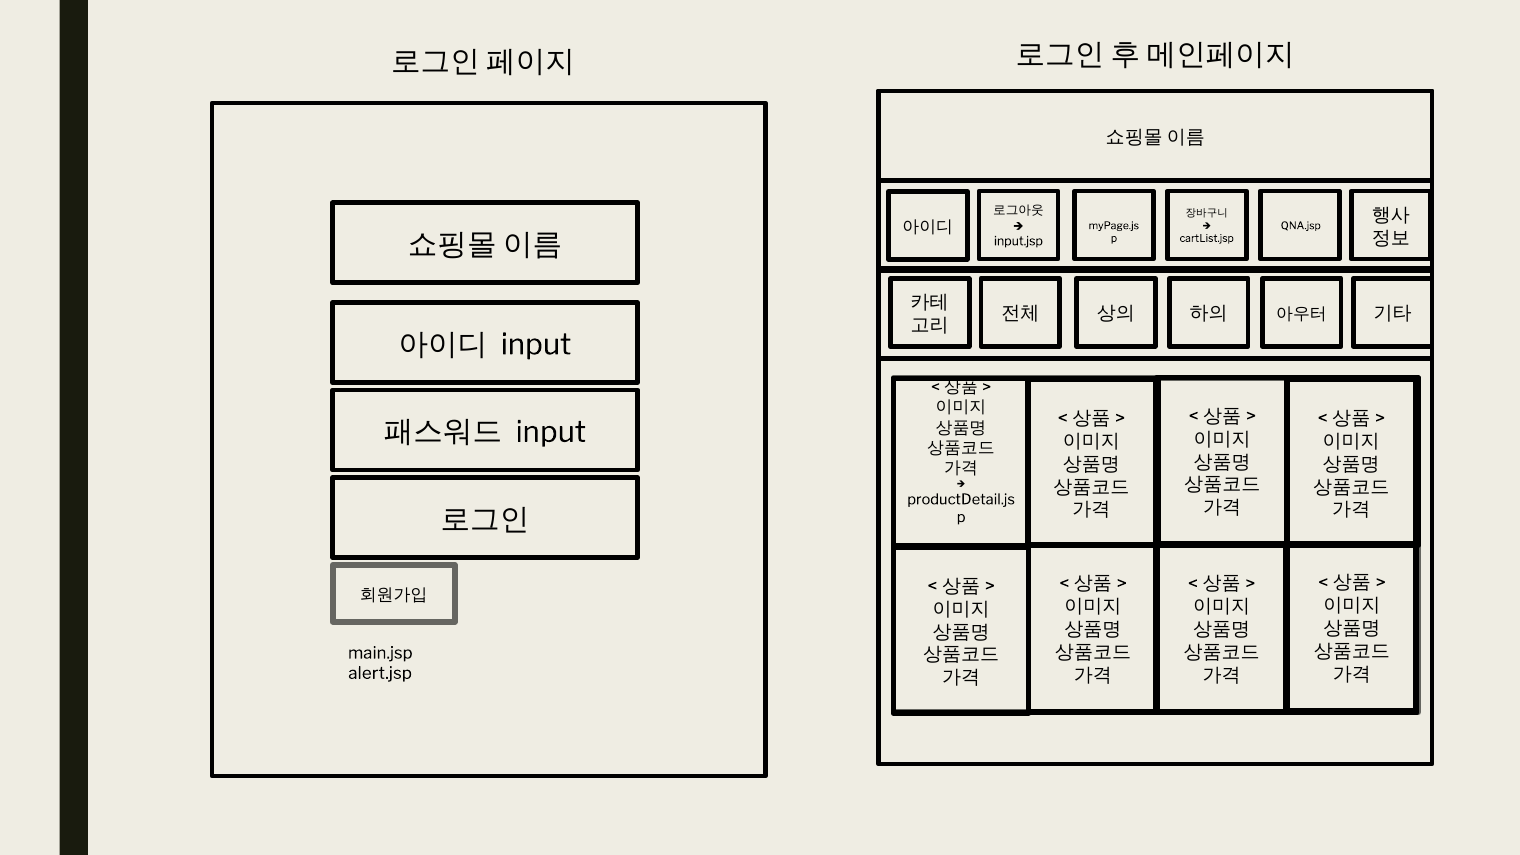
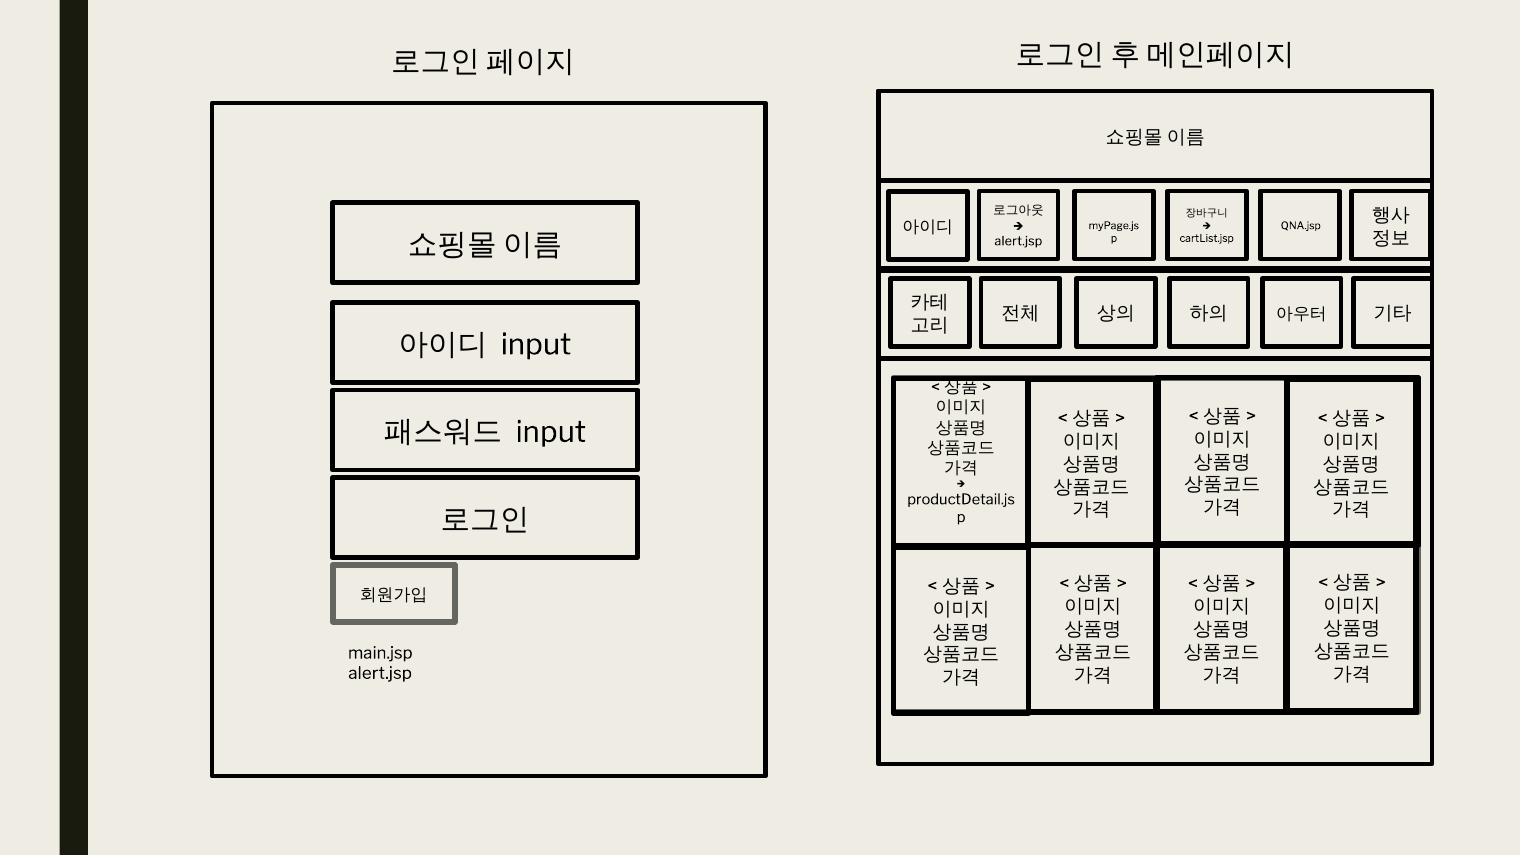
input.jsp: input.jsp -> alert.jsp (1018, 241)
